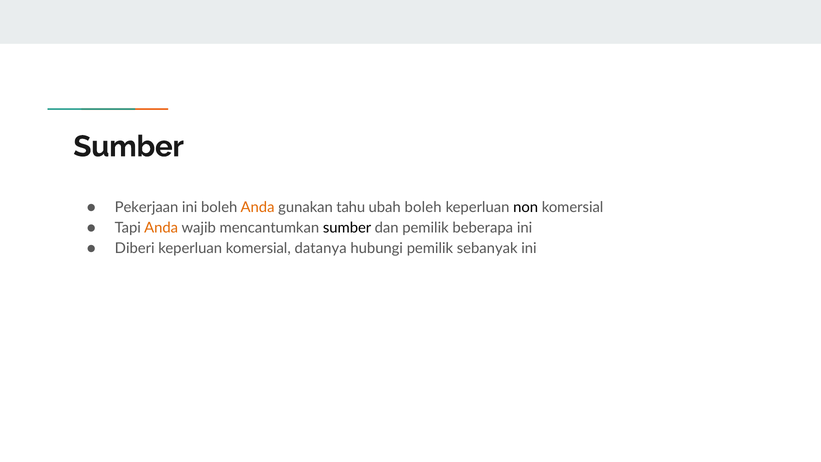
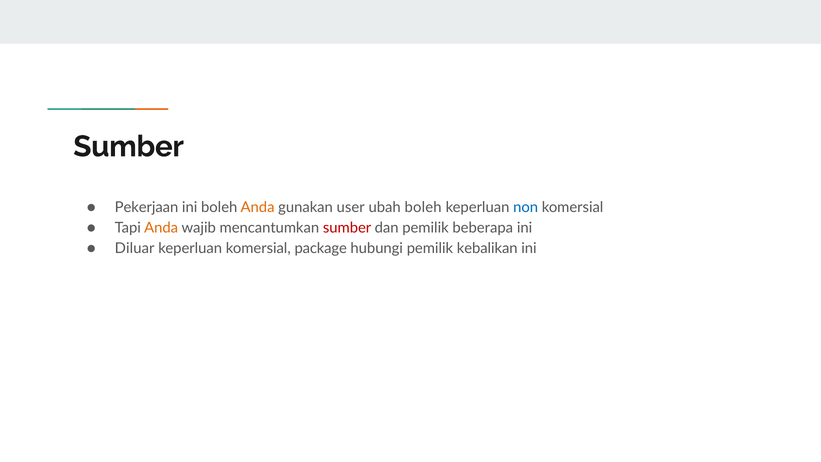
tahu: tahu -> user (351, 207)
non colour: black -> blue (526, 207)
sumber colour: black -> red (347, 228)
Diberi: Diberi -> Diluar (135, 248)
datanya: datanya -> package (321, 248)
sebanyak: sebanyak -> kebalikan (487, 248)
